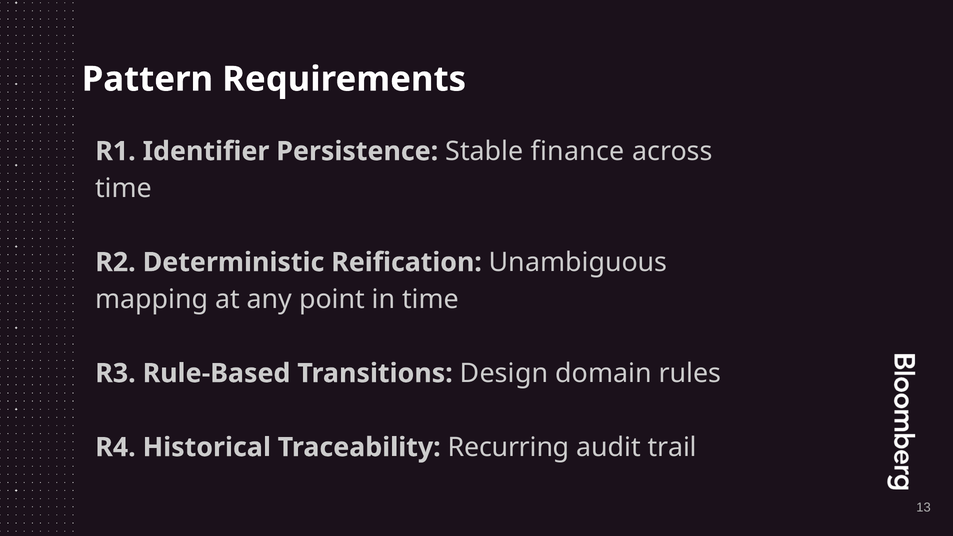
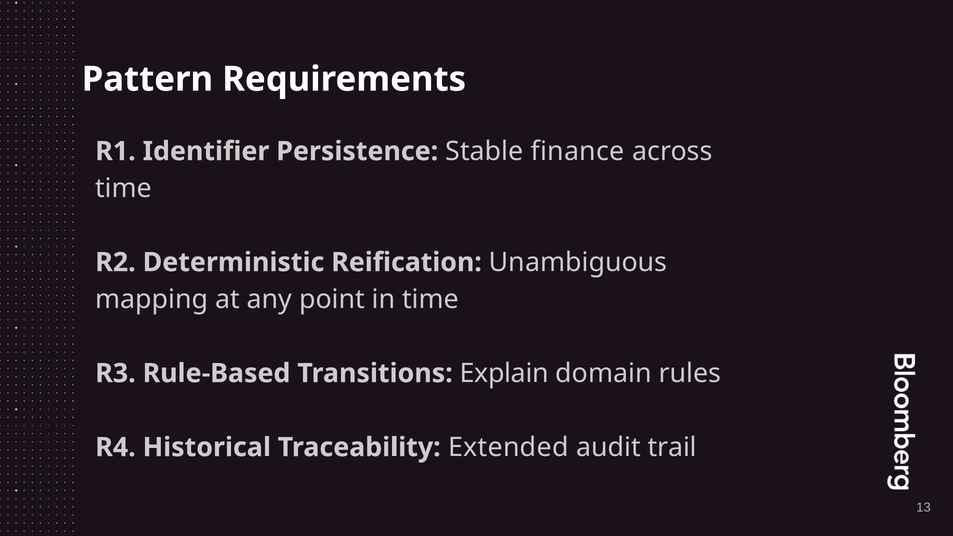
Design: Design -> Explain (504, 373)
Recurring: Recurring -> Extended (508, 447)
